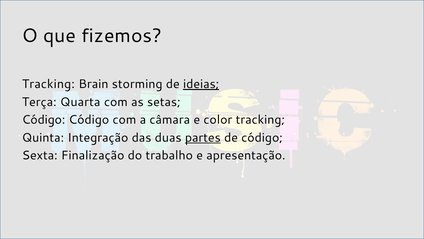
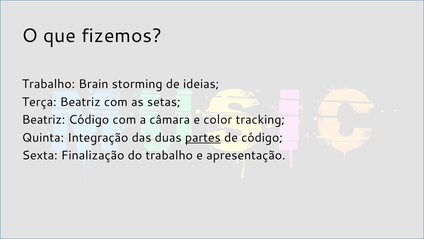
Tracking: Tracking -> Trabalho (48, 84)
ideias underline: present -> none (201, 84)
Terça Quarta: Quarta -> Beatriz (80, 102)
Código: Código -> Beatriz (44, 120)
